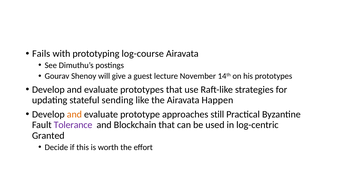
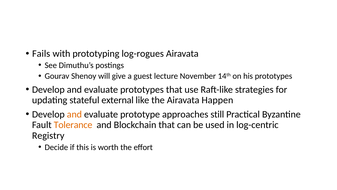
log-course: log-course -> log-rogues (143, 54)
sending: sending -> external (118, 100)
Tolerance colour: purple -> orange (73, 125)
Granted: Granted -> Registry (48, 135)
